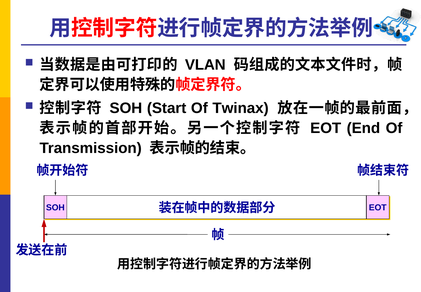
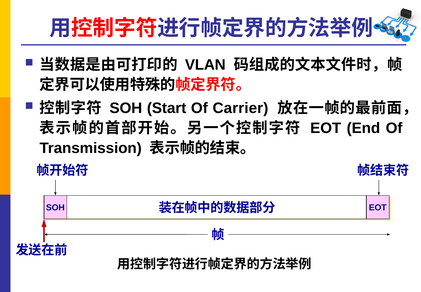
Twinax: Twinax -> Carrier (240, 108)
